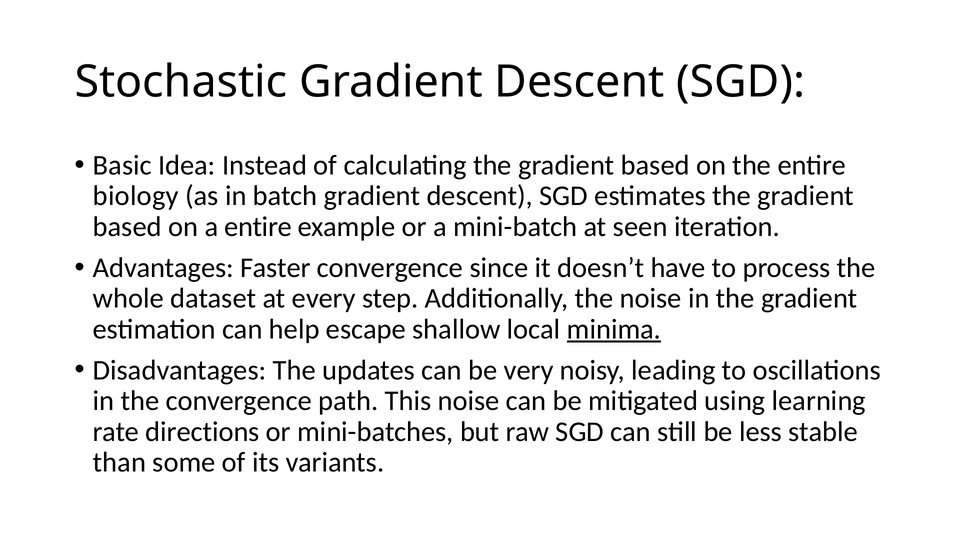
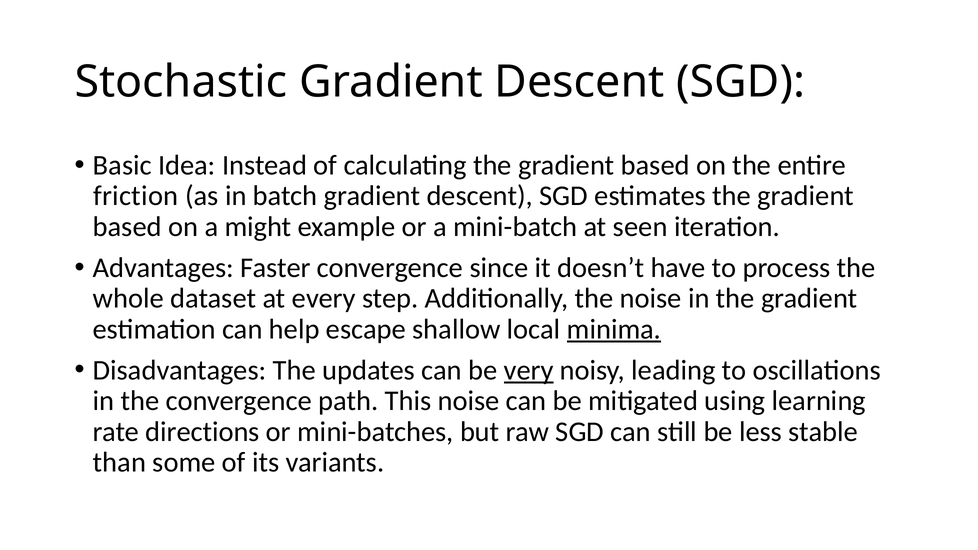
biology: biology -> friction (136, 196)
a entire: entire -> might (258, 227)
very underline: none -> present (529, 370)
